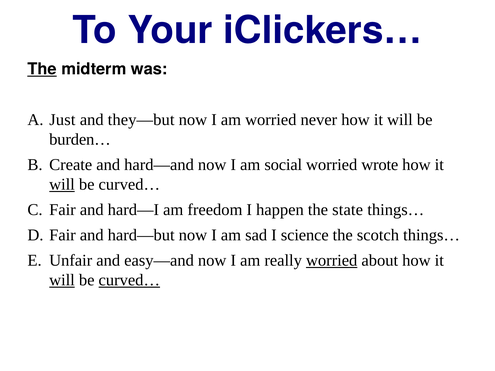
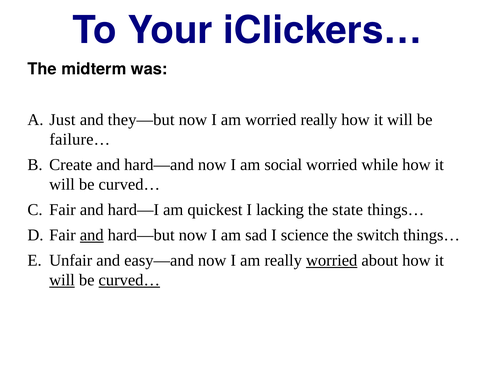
The underline: present -> none (42, 69)
worried never: never -> really (319, 120)
burden…: burden… -> failure… (80, 140)
wrote: wrote -> while (380, 165)
will underline: present -> none (62, 185)
freedom: freedom -> quickest (215, 210)
happen: happen -> lacking (280, 210)
and underline: none -> present (92, 235)
scotch: scotch -> switch (378, 235)
